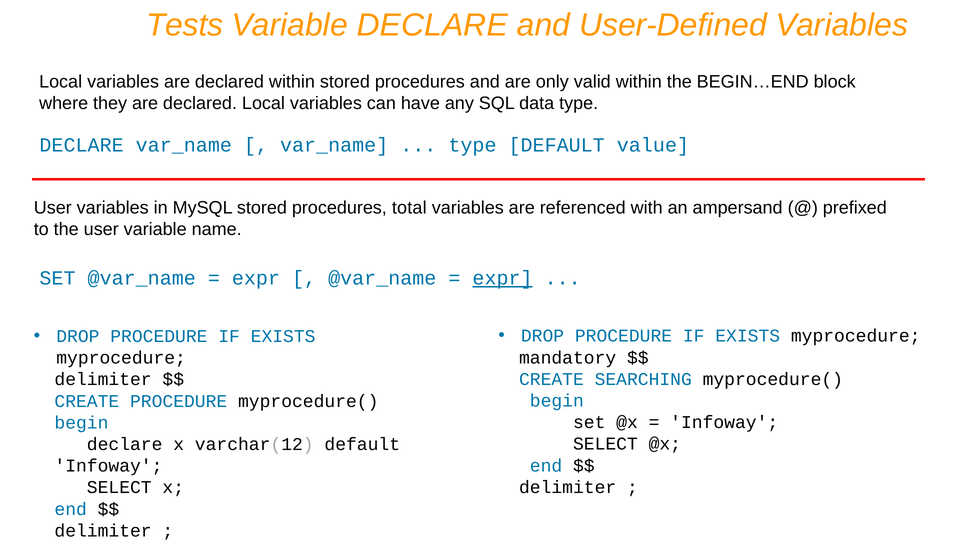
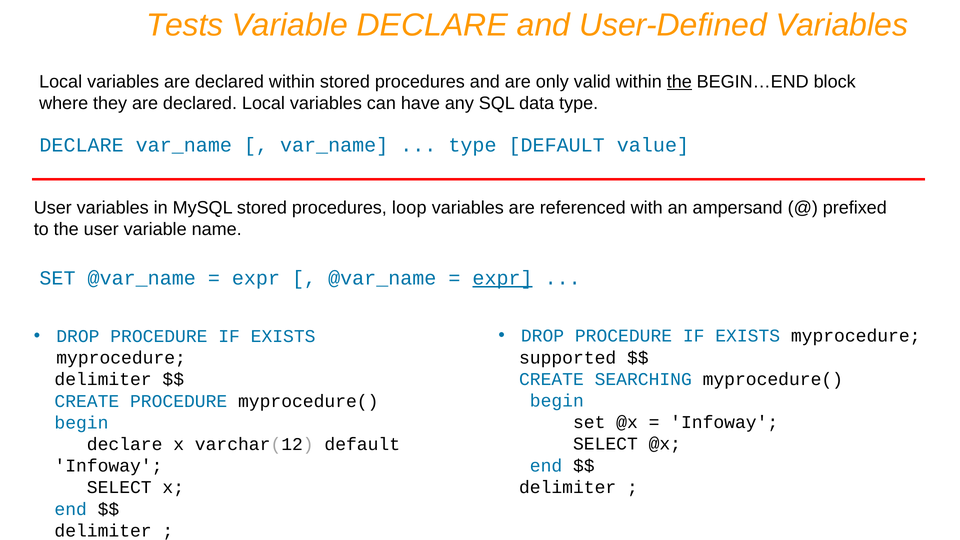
the underline: none -> present (679, 82)
total: total -> loop (409, 208)
mandatory: mandatory -> supported (568, 358)
